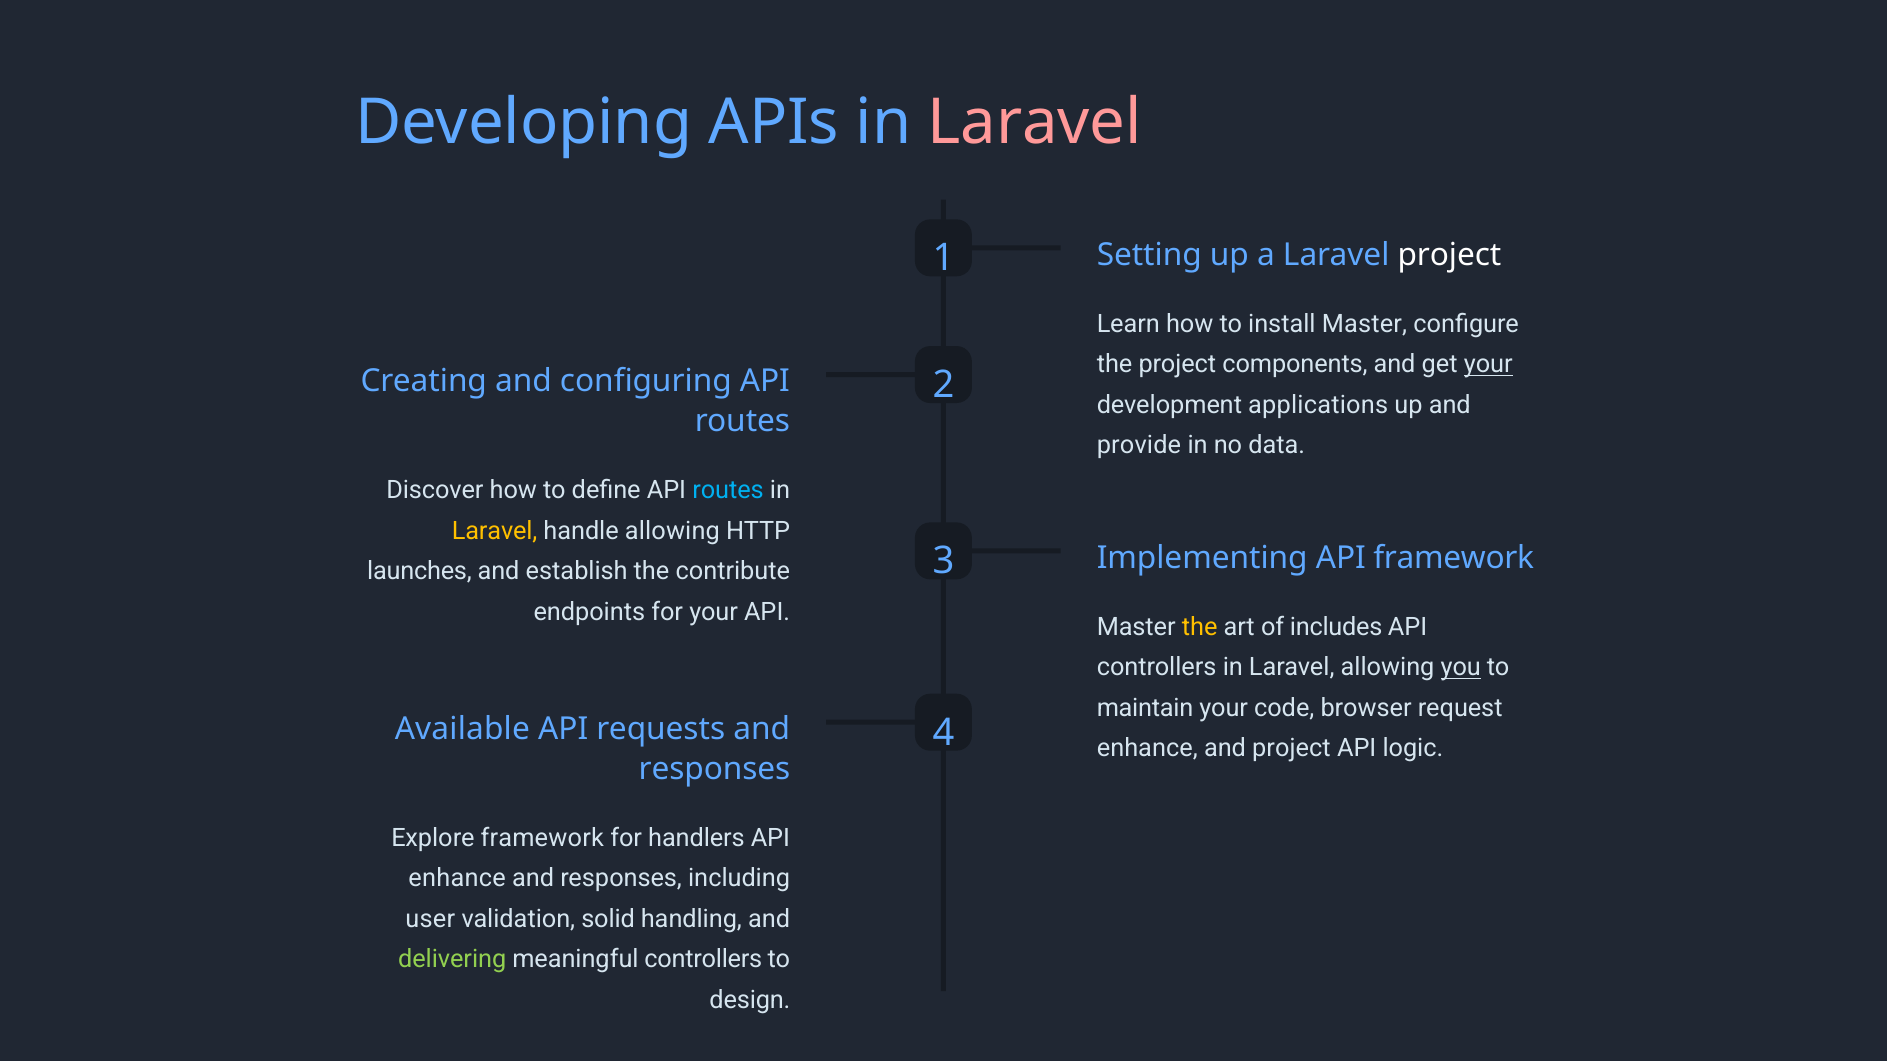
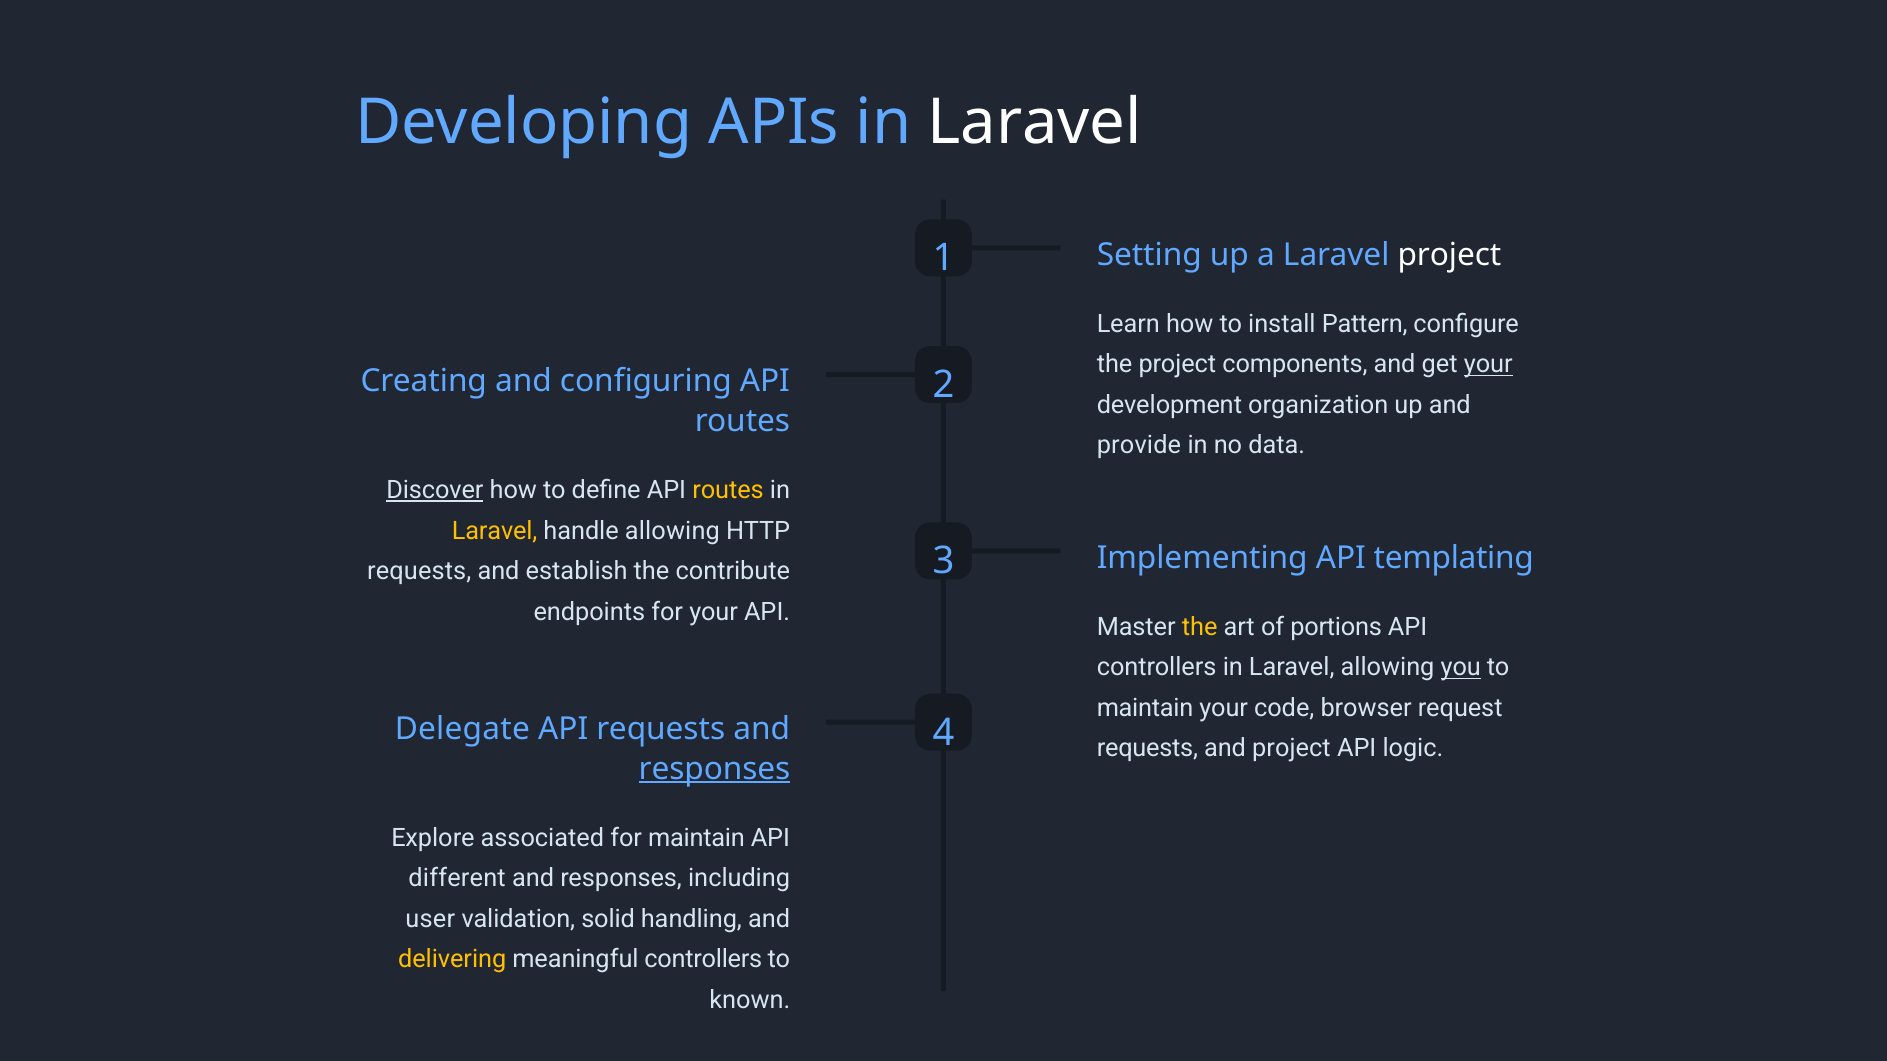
Laravel colour: pink -> white (1035, 122)
install Master: Master -> Pattern (1365, 324)
applications: applications -> organization (1318, 405)
Discover underline: none -> present (435, 490)
routes colour: light blue -> yellow (728, 490)
API framework: framework -> templating (1454, 558)
launches: launches -> requests (419, 571)
includes: includes -> portions (1336, 627)
Available: Available -> Delegate (462, 729)
enhance: enhance -> requests (1147, 749)
responses underline: none -> present (714, 769)
Explore framework: framework -> associated (542, 838)
for handlers: handlers -> maintain (697, 838)
enhance: enhance -> different (457, 879)
delivering colour: light green -> yellow (452, 960)
design: design -> known (750, 1000)
